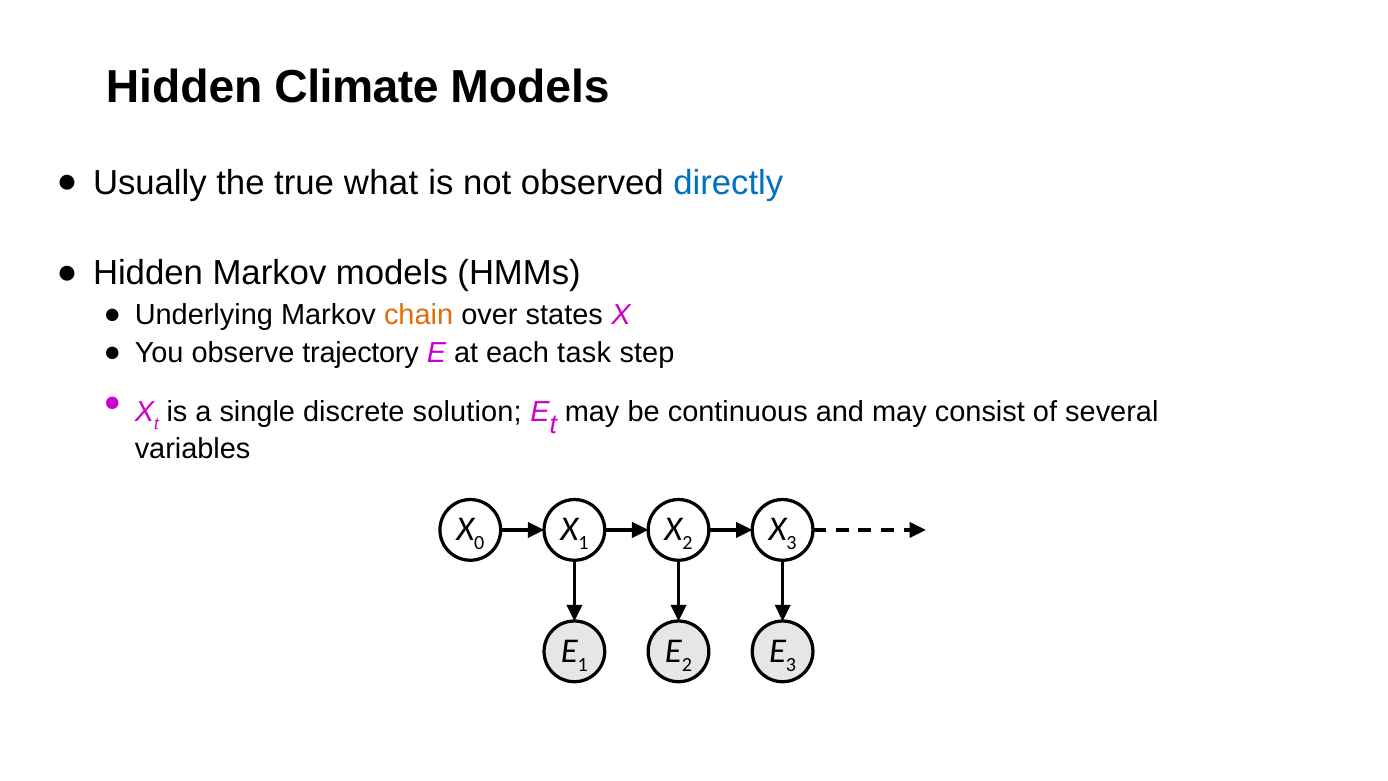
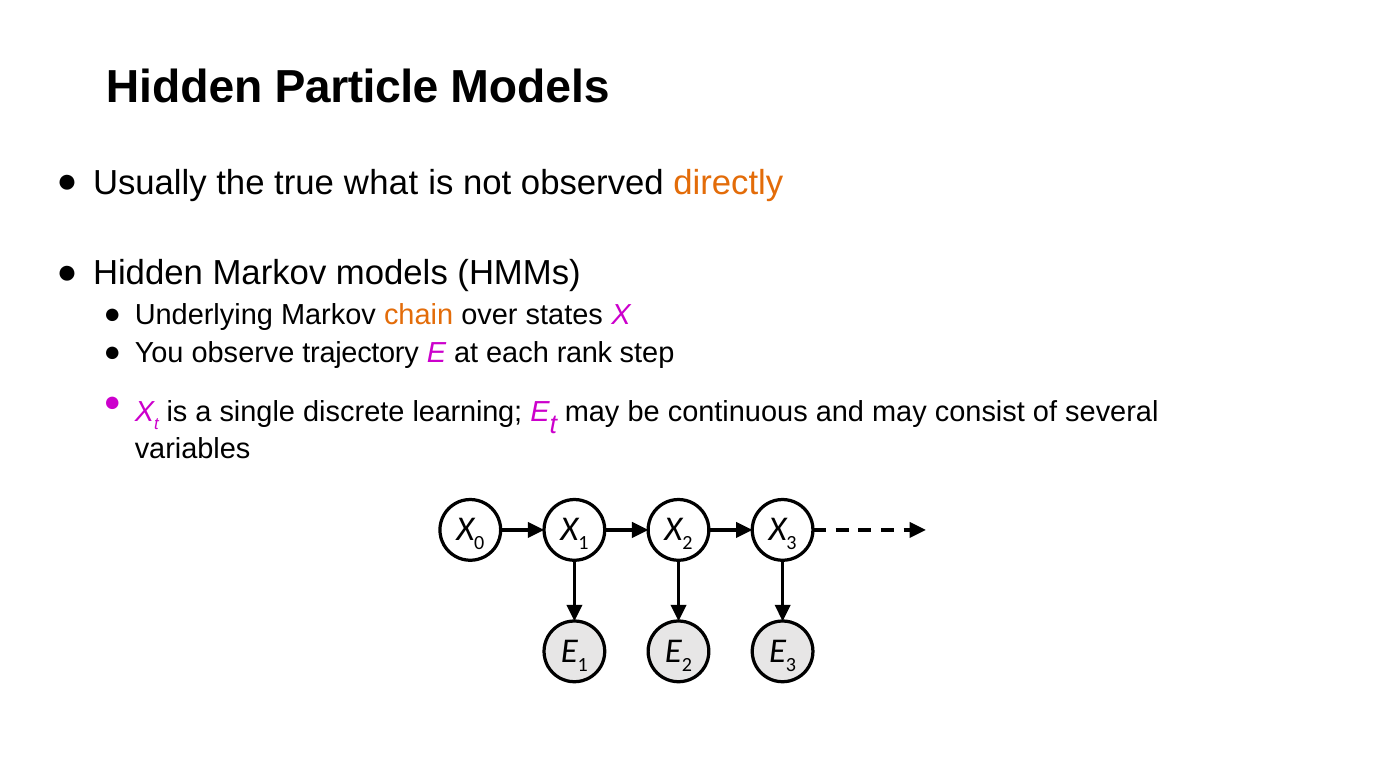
Climate: Climate -> Particle (357, 88)
directly colour: blue -> orange (728, 183)
task: task -> rank (584, 353)
solution: solution -> learning (467, 412)
